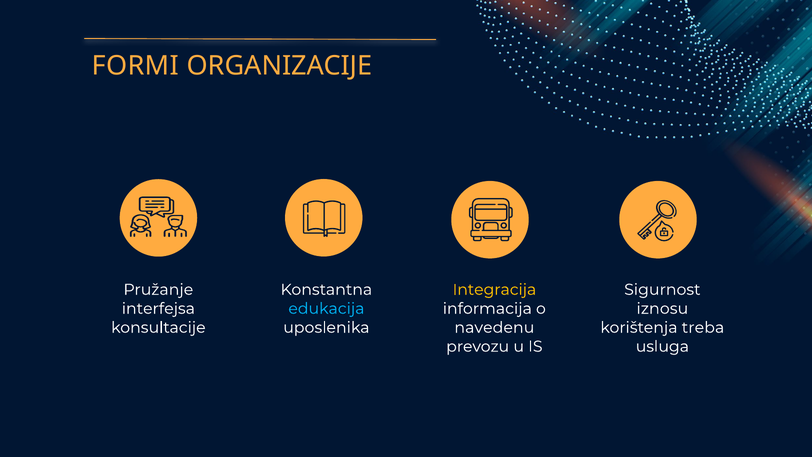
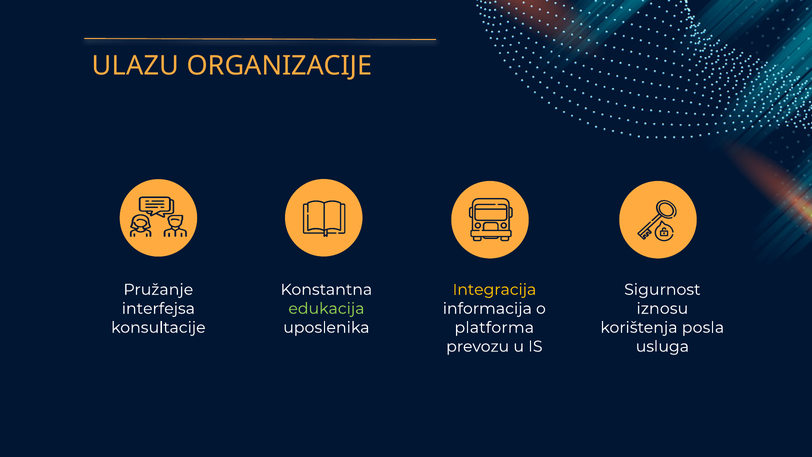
FORMI: FORMI -> ULAZU (135, 66)
edukacija colour: light blue -> light green (326, 308)
navedenu: navedenu -> platforma (494, 327)
treba: treba -> posla (703, 327)
